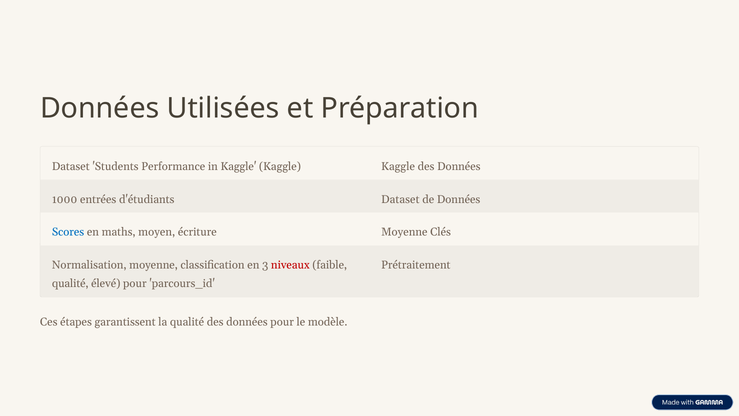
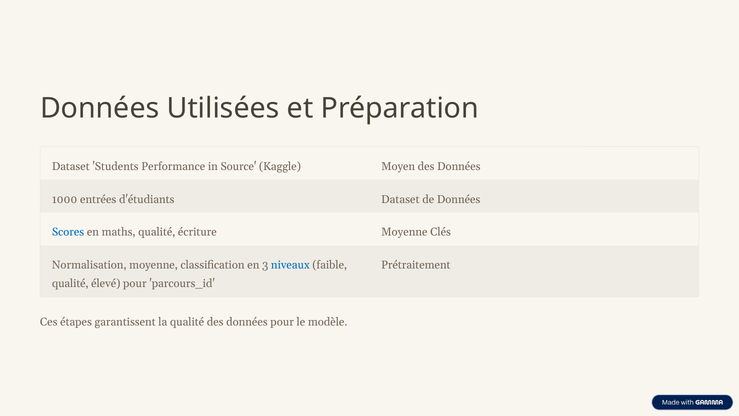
in Kaggle: Kaggle -> Source (238, 166)
Kaggle: Kaggle -> Moyen (398, 166)
maths moyen: moyen -> qualité (157, 232)
niveaux colour: red -> blue (290, 265)
